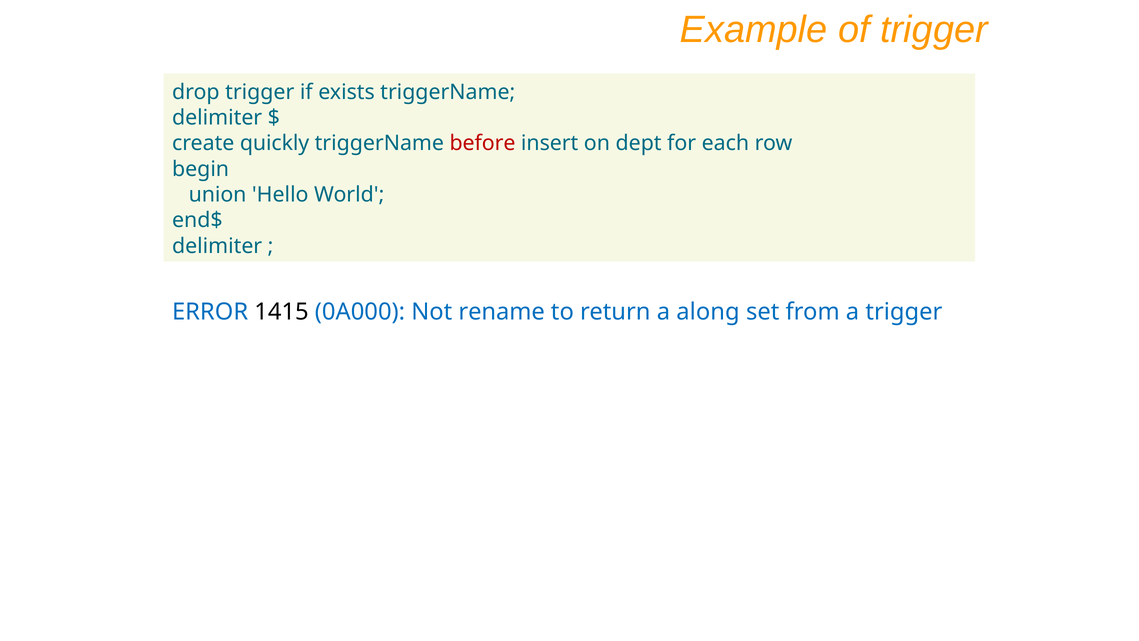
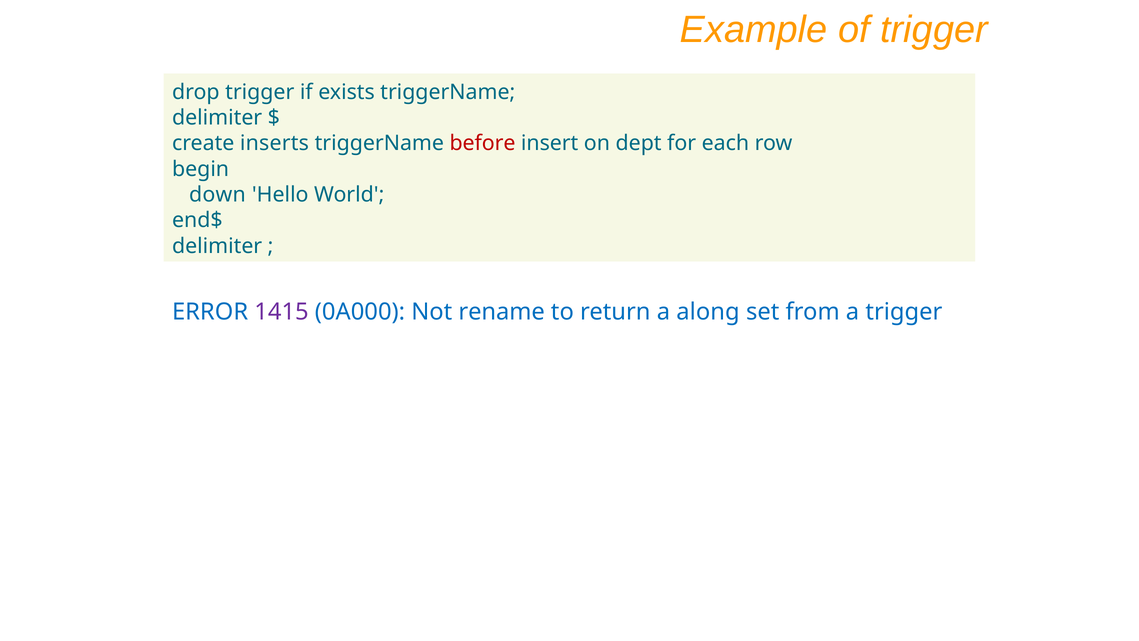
quickly: quickly -> inserts (274, 143)
union: union -> down (217, 195)
1415 colour: black -> purple (282, 312)
